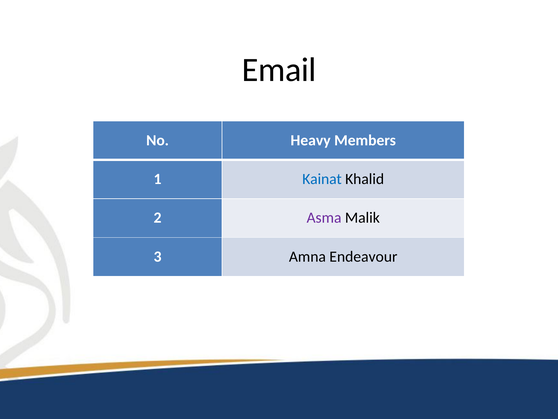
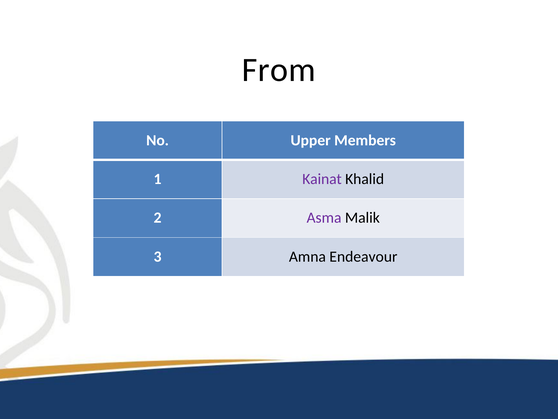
Email: Email -> From (279, 70)
Heavy: Heavy -> Upper (311, 140)
Kainat colour: blue -> purple (322, 179)
